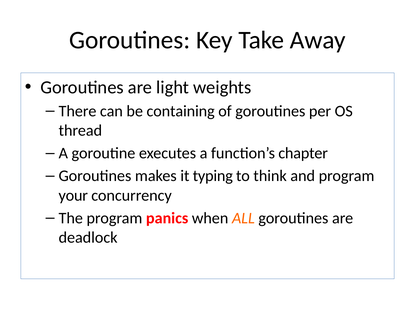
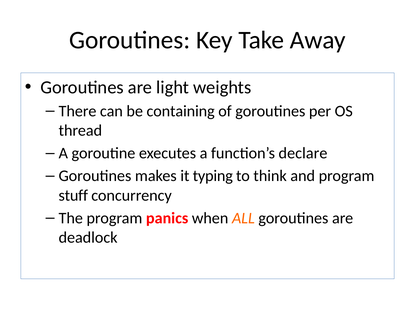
chapter: chapter -> declare (303, 153)
your: your -> stuff (73, 195)
